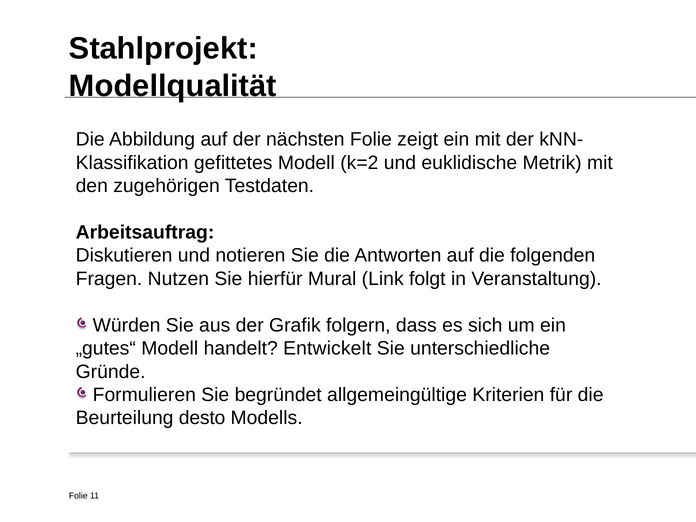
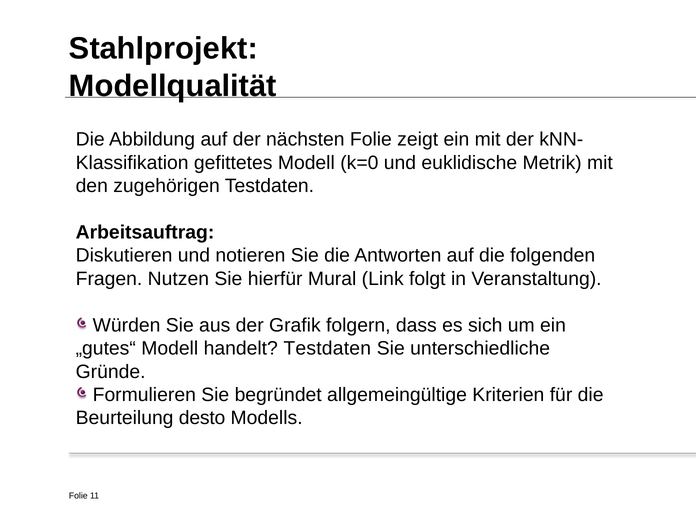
k=2: k=2 -> k=0 (359, 163)
handelt Entwickelt: Entwickelt -> Testdaten (327, 348)
